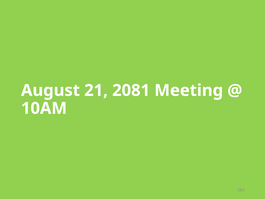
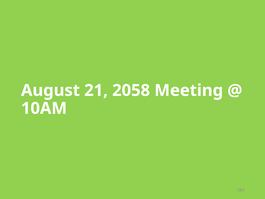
2081: 2081 -> 2058 (131, 90)
